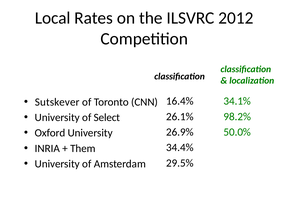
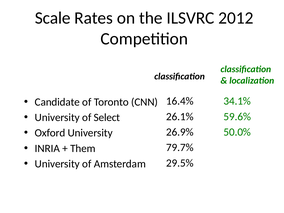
Local: Local -> Scale (53, 18)
Sutskever: Sutskever -> Candidate (57, 102)
98.2%: 98.2% -> 59.6% (237, 117)
34.4%: 34.4% -> 79.7% (180, 148)
